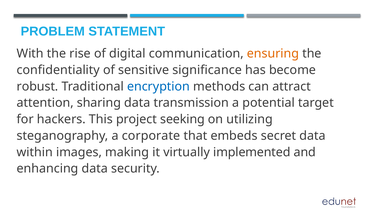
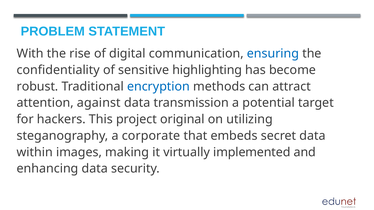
ensuring colour: orange -> blue (273, 54)
significance: significance -> highlighting (207, 70)
sharing: sharing -> against (99, 103)
seeking: seeking -> original (182, 119)
